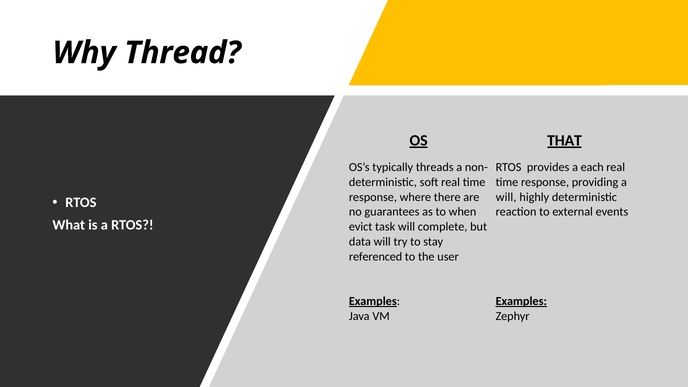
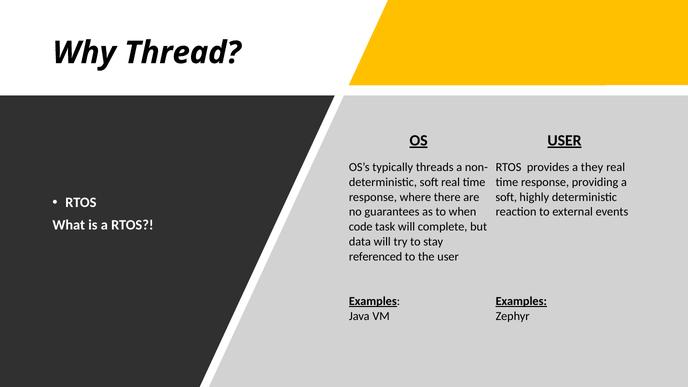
OS THAT: THAT -> USER (564, 141)
each: each -> they (592, 167)
will: will -> soft (506, 197)
evict: evict -> code (361, 227)
